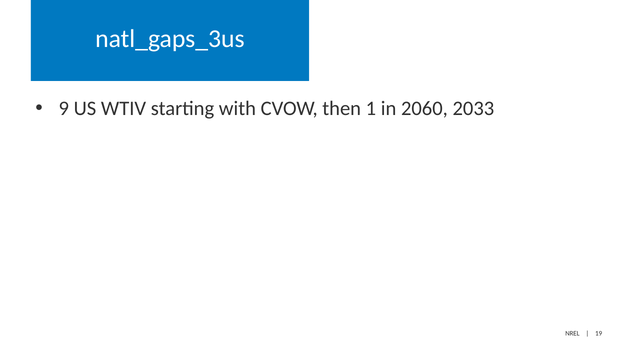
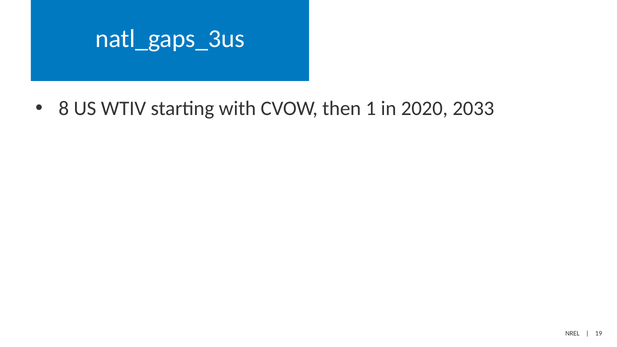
9: 9 -> 8 (64, 109)
2060: 2060 -> 2020 (424, 109)
